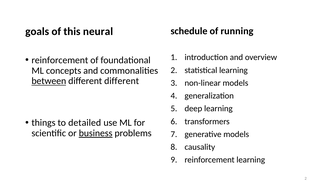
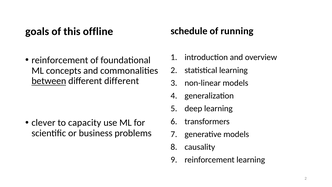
neural: neural -> offline (98, 31)
things: things -> clever (43, 123)
detailed: detailed -> capacity (85, 123)
business underline: present -> none (96, 133)
